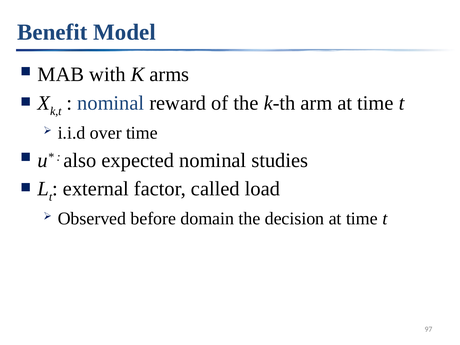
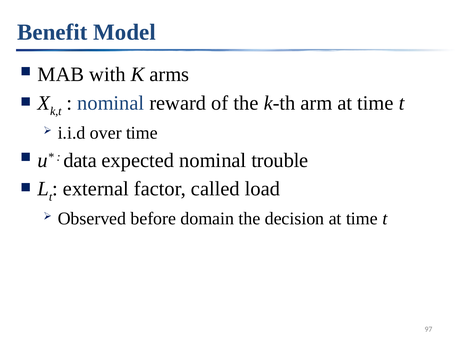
also: also -> data (80, 160)
studies: studies -> trouble (280, 160)
